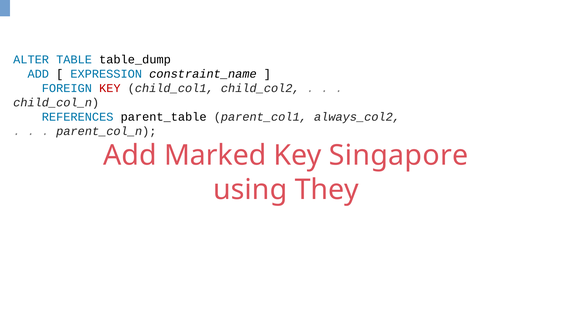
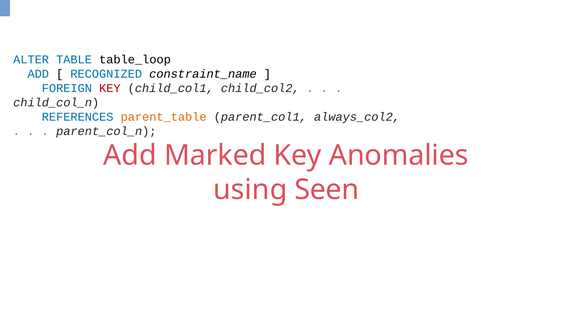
table_dump: table_dump -> table_loop (135, 59)
EXPRESSION: EXPRESSION -> RECOGNIZED (106, 74)
parent_table colour: black -> orange (164, 117)
Singapore: Singapore -> Anomalies (399, 155)
They: They -> Seen (327, 189)
